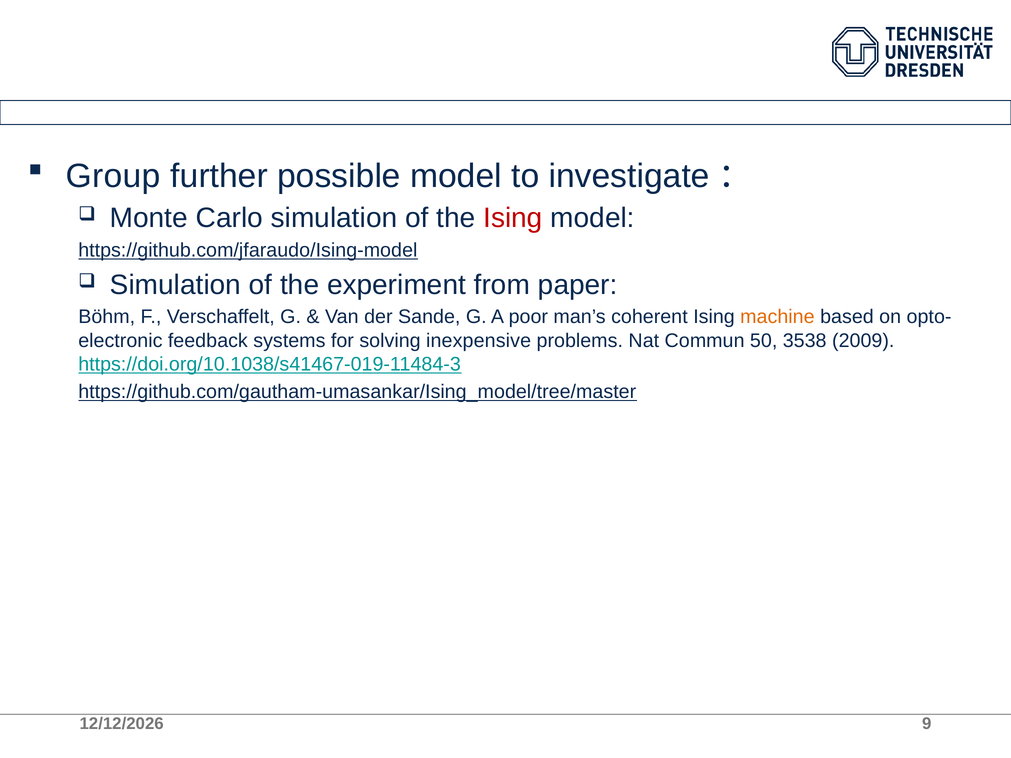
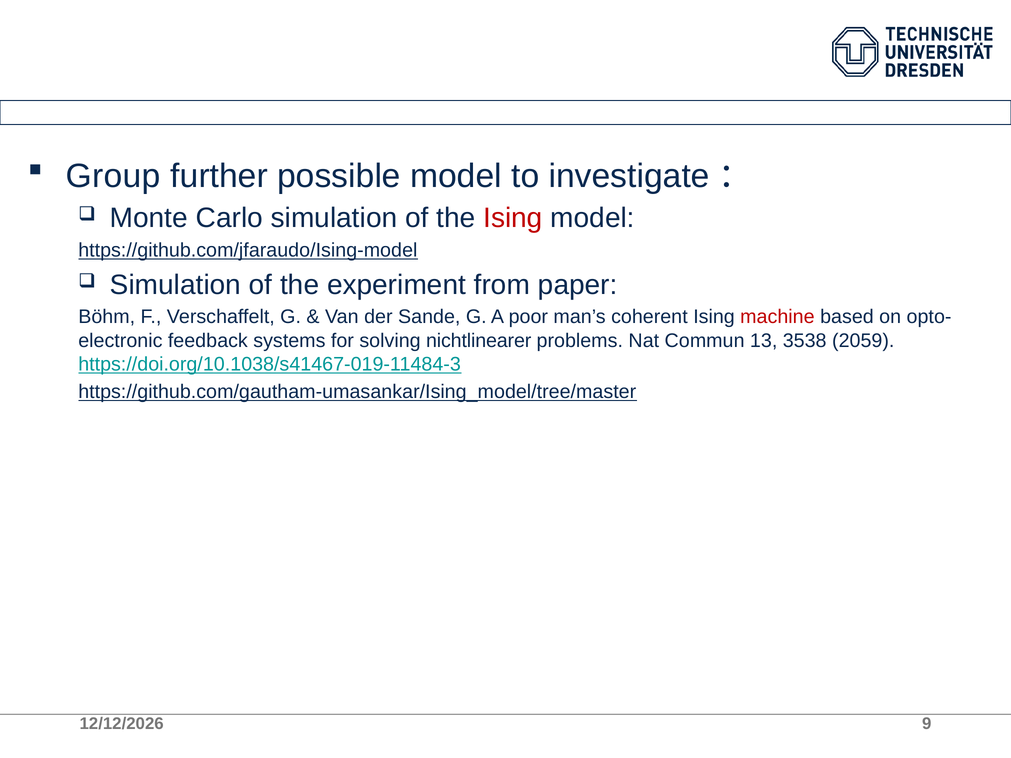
machine colour: orange -> red (777, 317)
inexpensive: inexpensive -> nichtlinearer (479, 341)
50: 50 -> 13 (764, 341)
2009: 2009 -> 2059 (863, 341)
